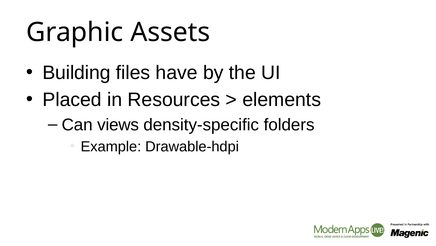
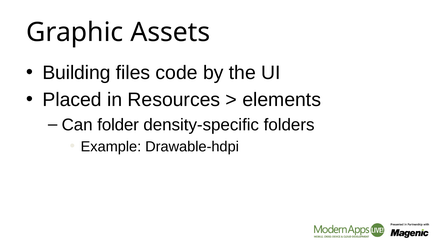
have: have -> code (177, 72)
views: views -> folder (118, 125)
